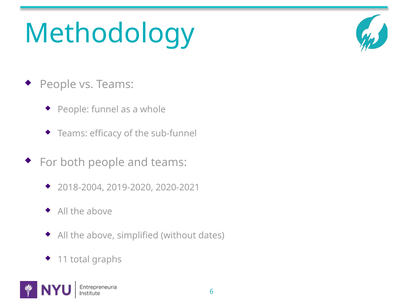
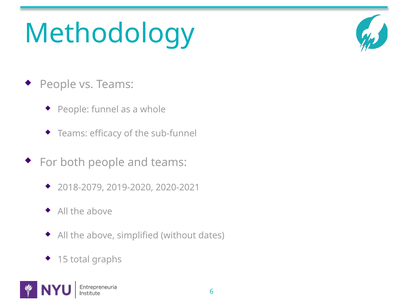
2018-2004: 2018-2004 -> 2018-2079 (81, 188)
11: 11 -> 15 (63, 260)
